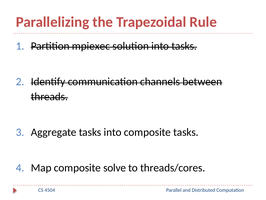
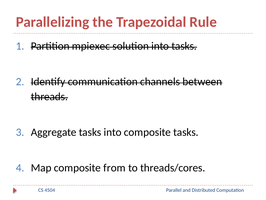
solve: solve -> from (115, 167)
